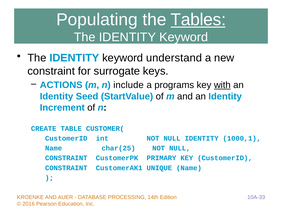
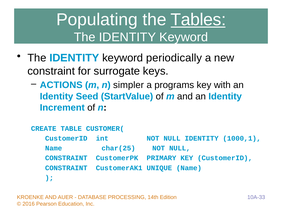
understand: understand -> periodically (174, 58)
include: include -> simpler (129, 85)
with underline: present -> none (222, 85)
